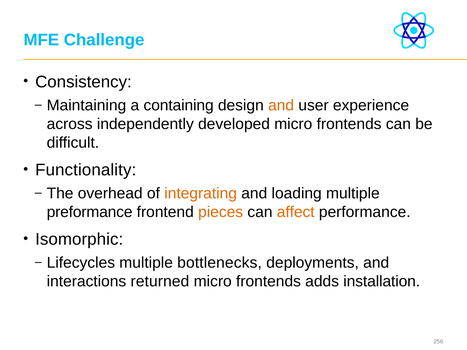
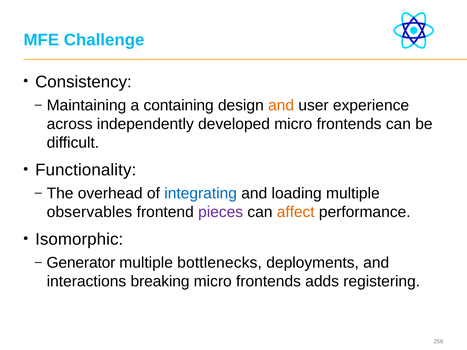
integrating colour: orange -> blue (201, 193)
preformance: preformance -> observables (89, 212)
pieces colour: orange -> purple (221, 212)
Lifecycles: Lifecycles -> Generator (81, 263)
returned: returned -> breaking (160, 282)
installation: installation -> registering (382, 282)
